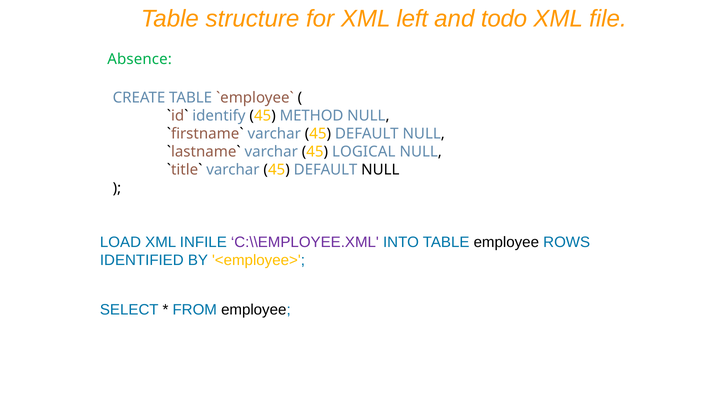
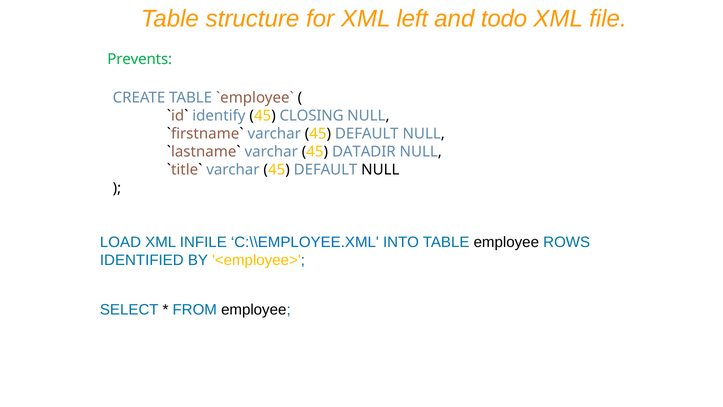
Absence: Absence -> Prevents (140, 59)
METHOD: METHOD -> CLOSING (312, 116)
LOGICAL: LOGICAL -> DATADIR (364, 152)
C:\\EMPLOYEE.XML colour: purple -> blue (305, 242)
